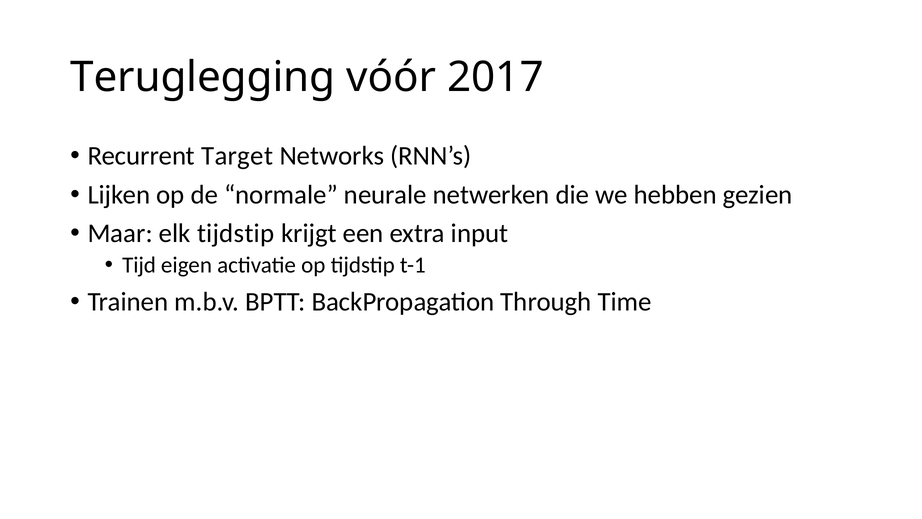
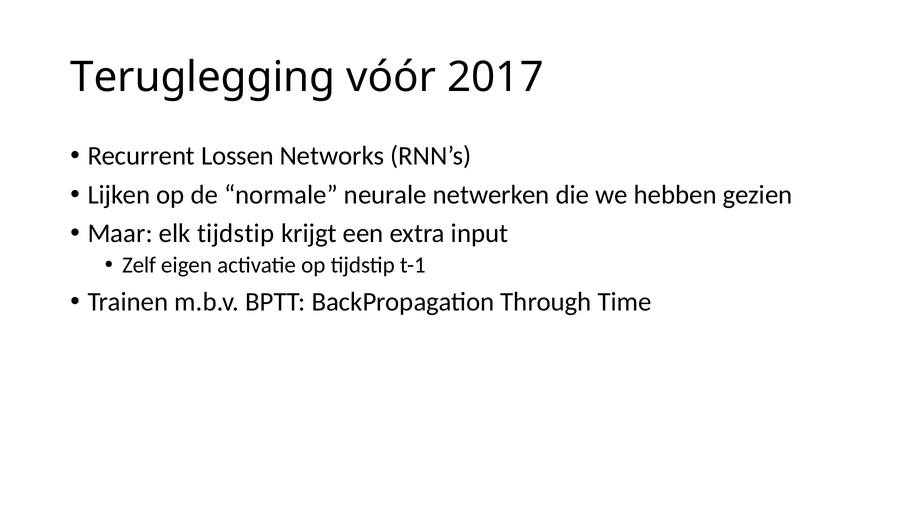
Target: Target -> Lossen (237, 156)
Tijd: Tijd -> Zelf (139, 265)
